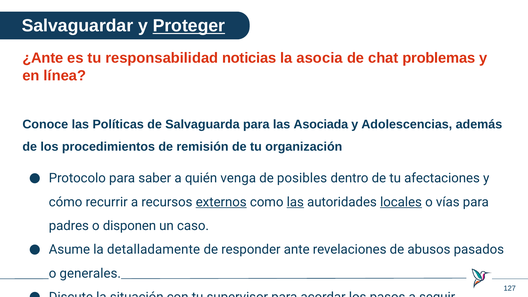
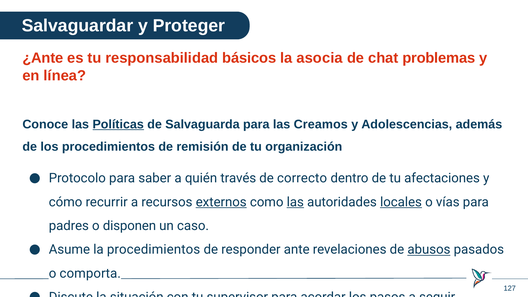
Proteger underline: present -> none (189, 26)
noticias: noticias -> básicos (249, 58)
Políticas underline: none -> present (118, 124)
Asociada: Asociada -> Creamos (321, 124)
venga: venga -> través (238, 178)
posibles: posibles -> correcto (302, 178)
la detalladamente: detalladamente -> procedimientos (154, 250)
abusos underline: none -> present (429, 250)
generales: generales -> comporta (90, 273)
